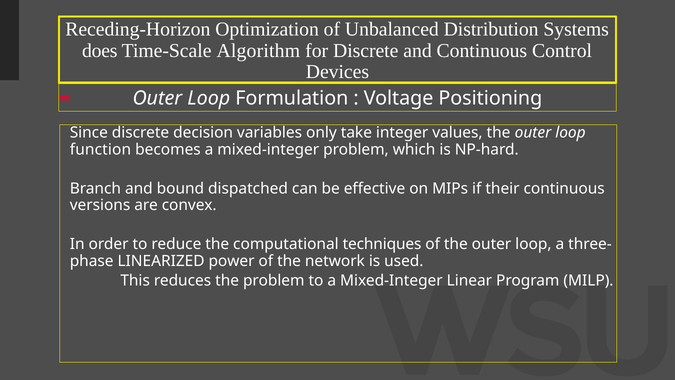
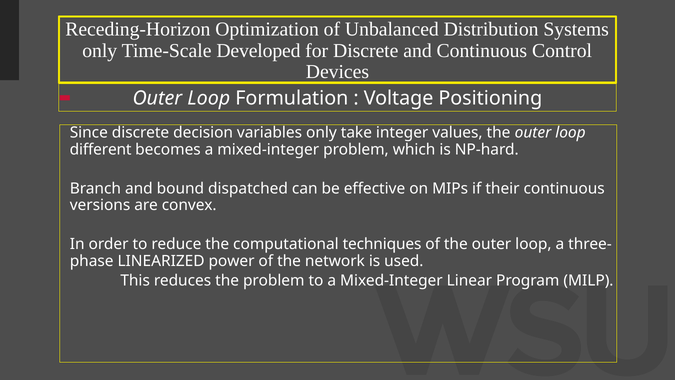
does: does -> only (100, 51)
Algorithm: Algorithm -> Developed (258, 51)
function: function -> different (101, 149)
